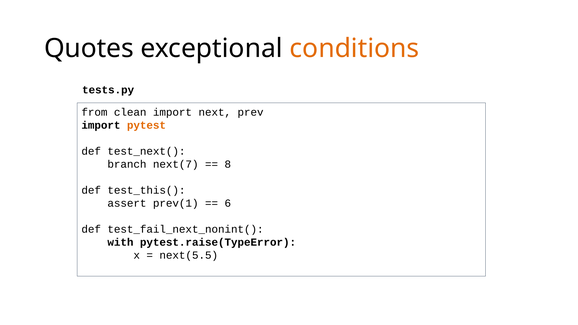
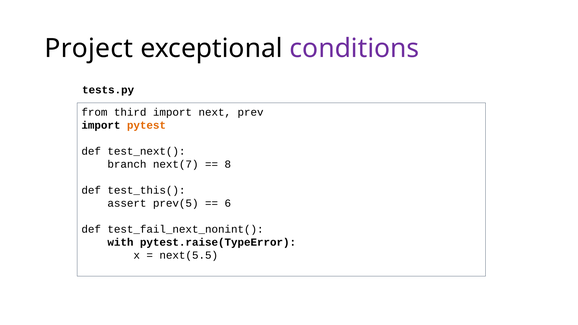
Quotes: Quotes -> Project (89, 49)
conditions colour: orange -> purple (354, 49)
clean: clean -> third (130, 112)
prev(1: prev(1 -> prev(5 (176, 203)
